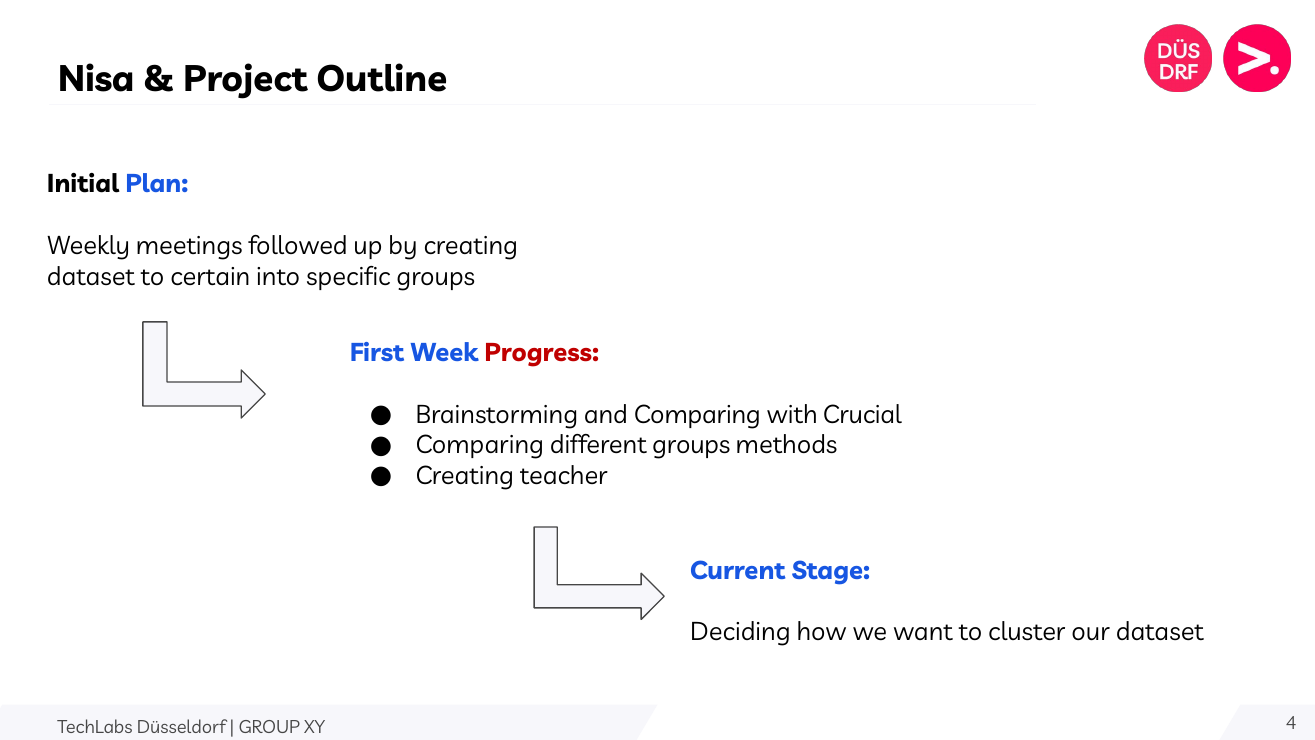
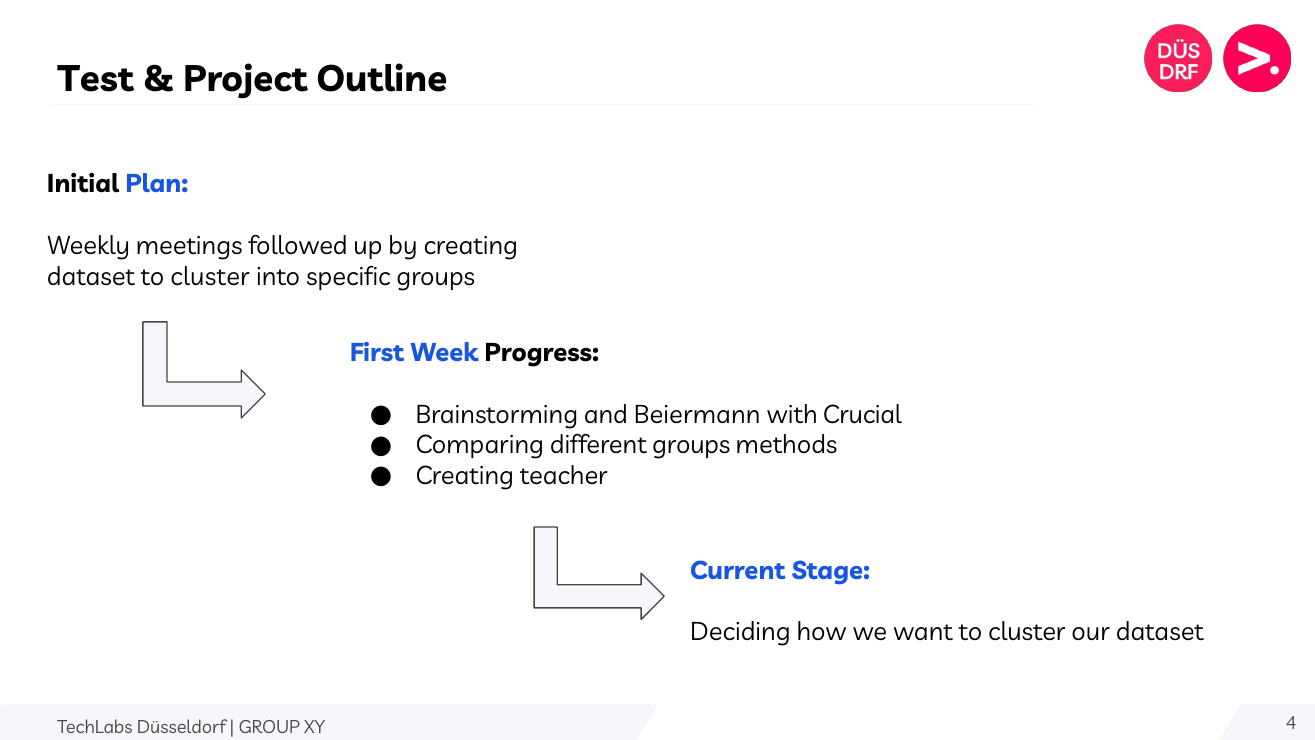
Nisa: Nisa -> Test (96, 80)
dataset to certain: certain -> cluster (210, 277)
Progress colour: red -> black (542, 353)
and Comparing: Comparing -> Beiermann (697, 414)
